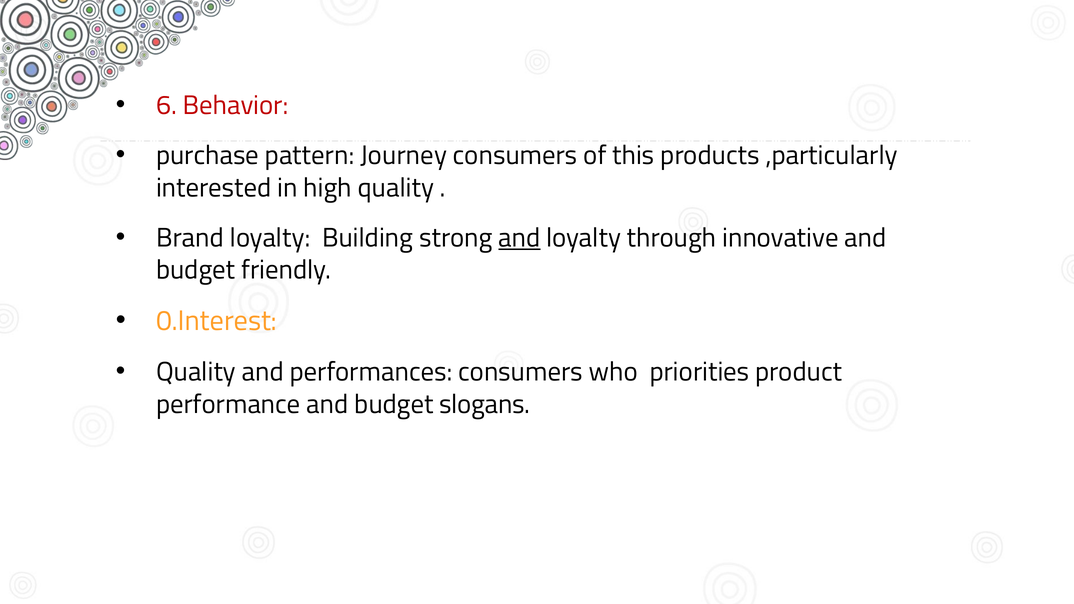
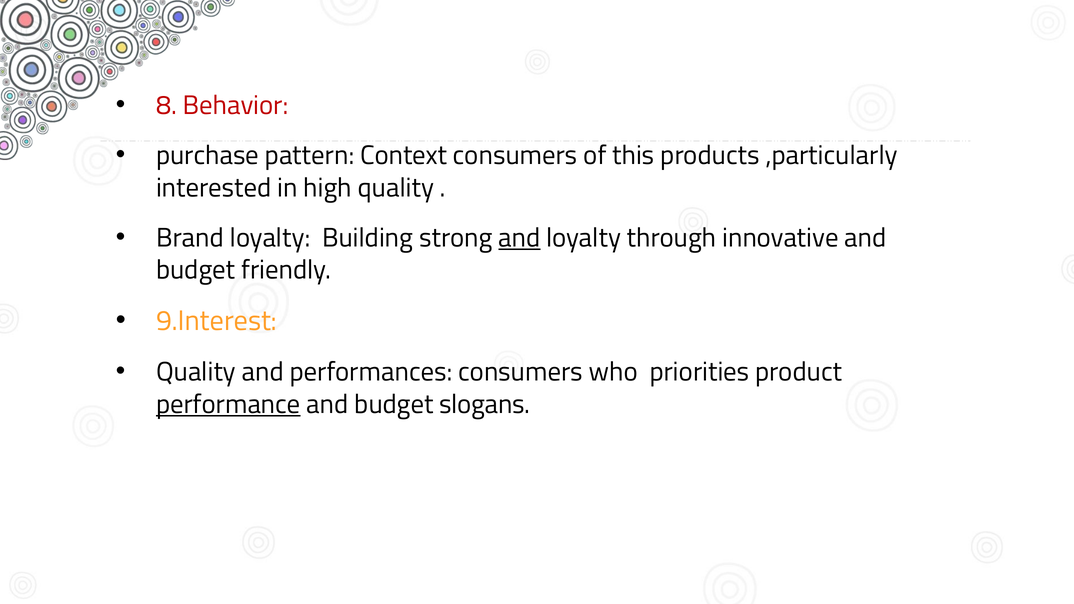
6: 6 -> 8 (167, 105)
Journey: Journey -> Context (404, 155)
0.Interest: 0.Interest -> 9.Interest (217, 321)
performance underline: none -> present (228, 404)
